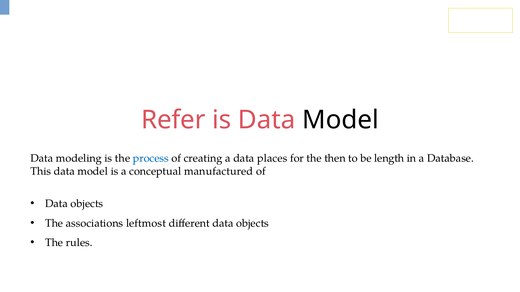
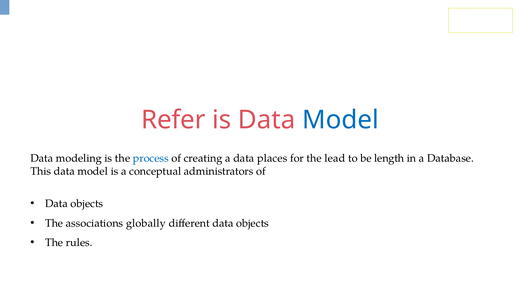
Model colour: black -> blue (340, 120)
then: then -> lead (335, 158)
manufactured: manufactured -> administrators (219, 171)
leftmost: leftmost -> globally (146, 223)
